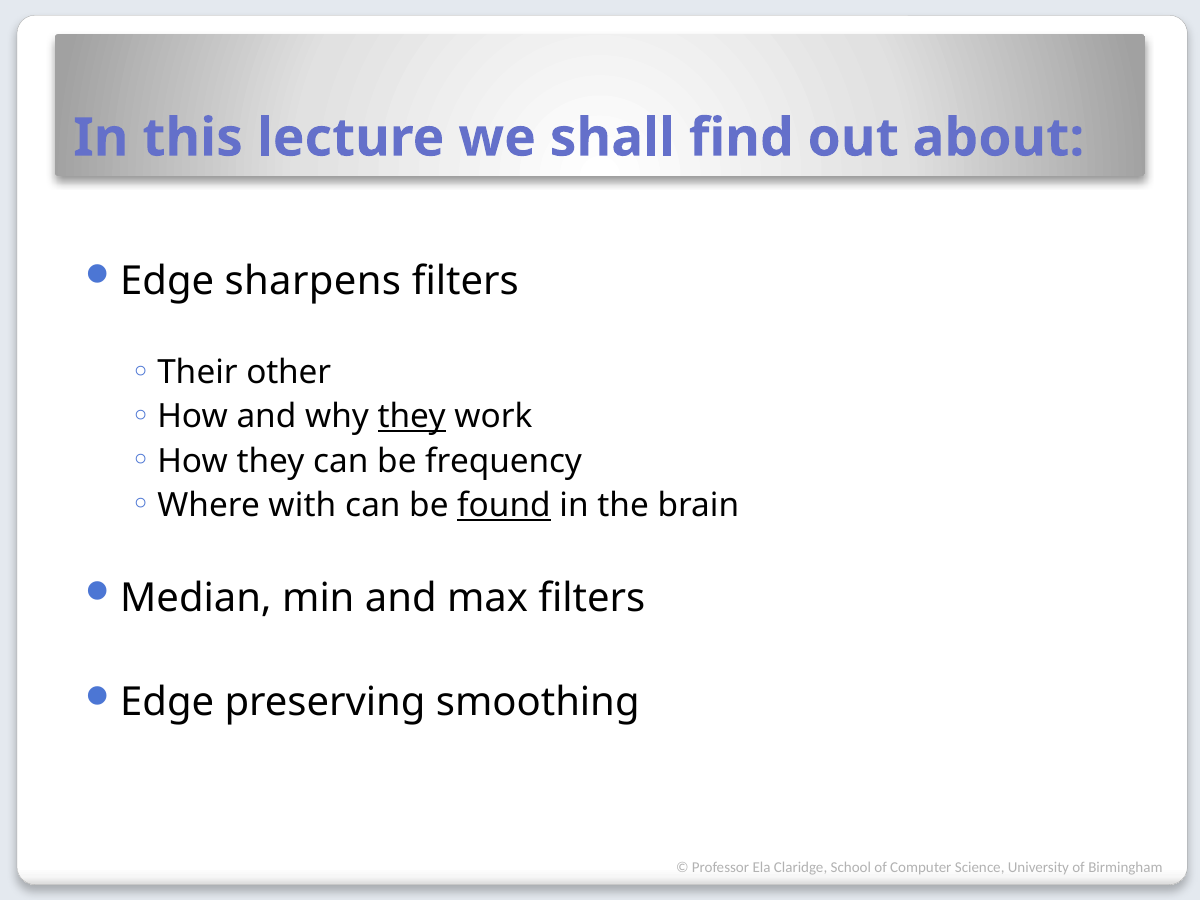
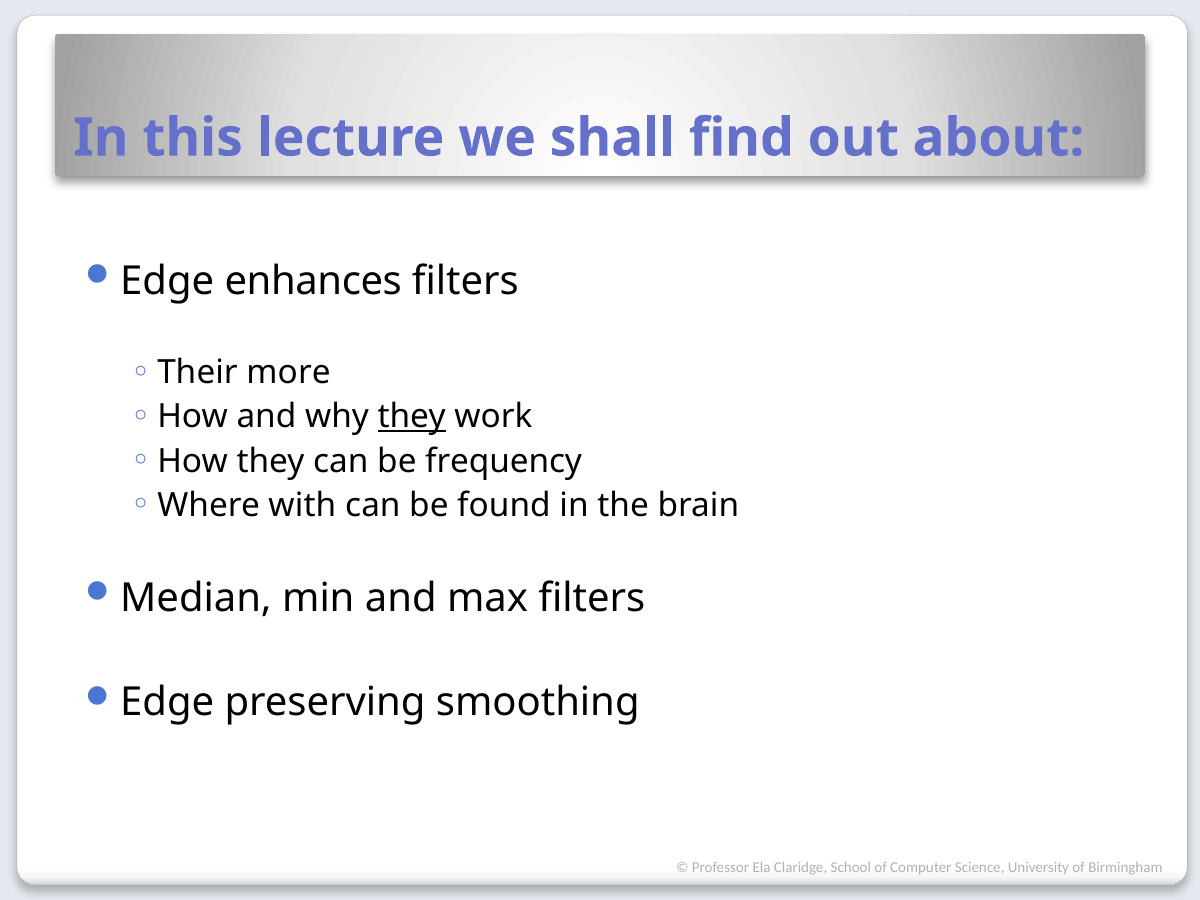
sharpens: sharpens -> enhances (313, 281)
other: other -> more (289, 373)
found underline: present -> none (504, 505)
